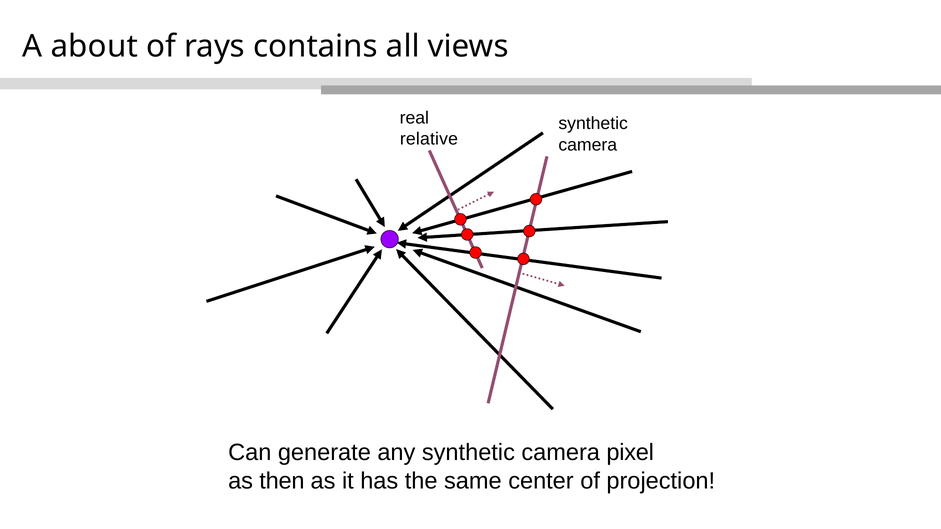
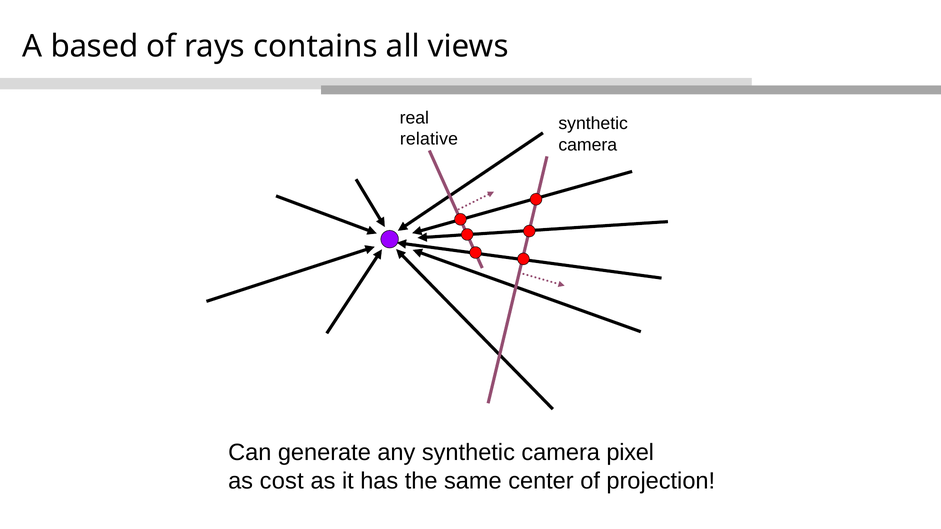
about: about -> based (95, 46)
then: then -> cost (282, 481)
